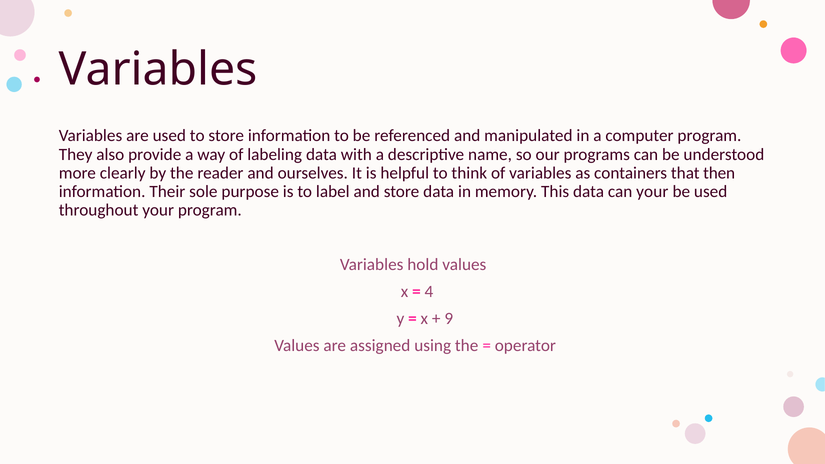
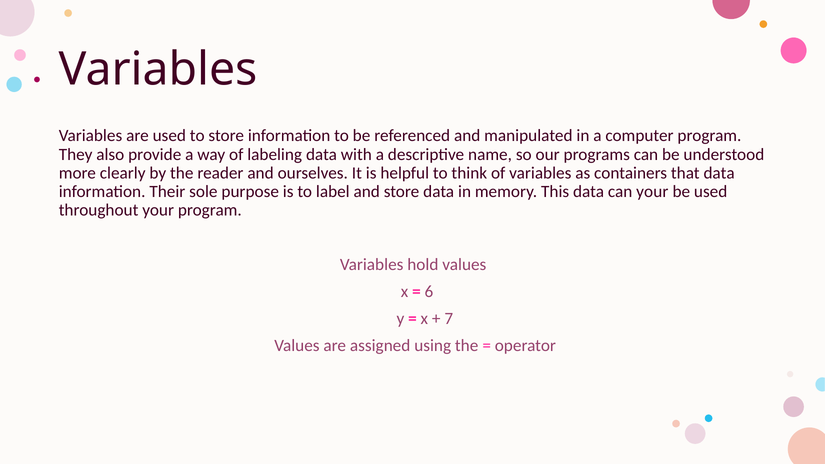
that then: then -> data (719, 173)
4: 4 -> 6 (429, 292)
9: 9 -> 7 (449, 319)
